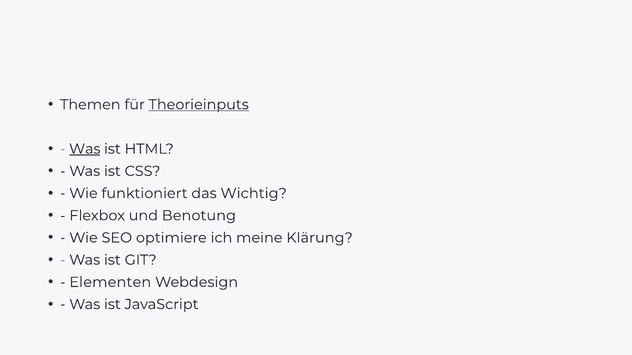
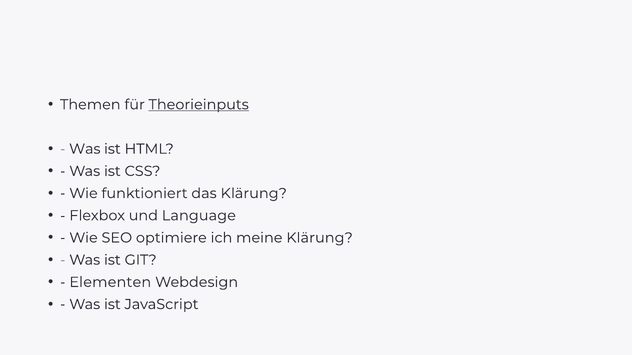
Was underline: present -> none (85, 149)
das Wichtig: Wichtig -> Klärung (254, 194)
Benotung: Benotung -> Language (199, 216)
